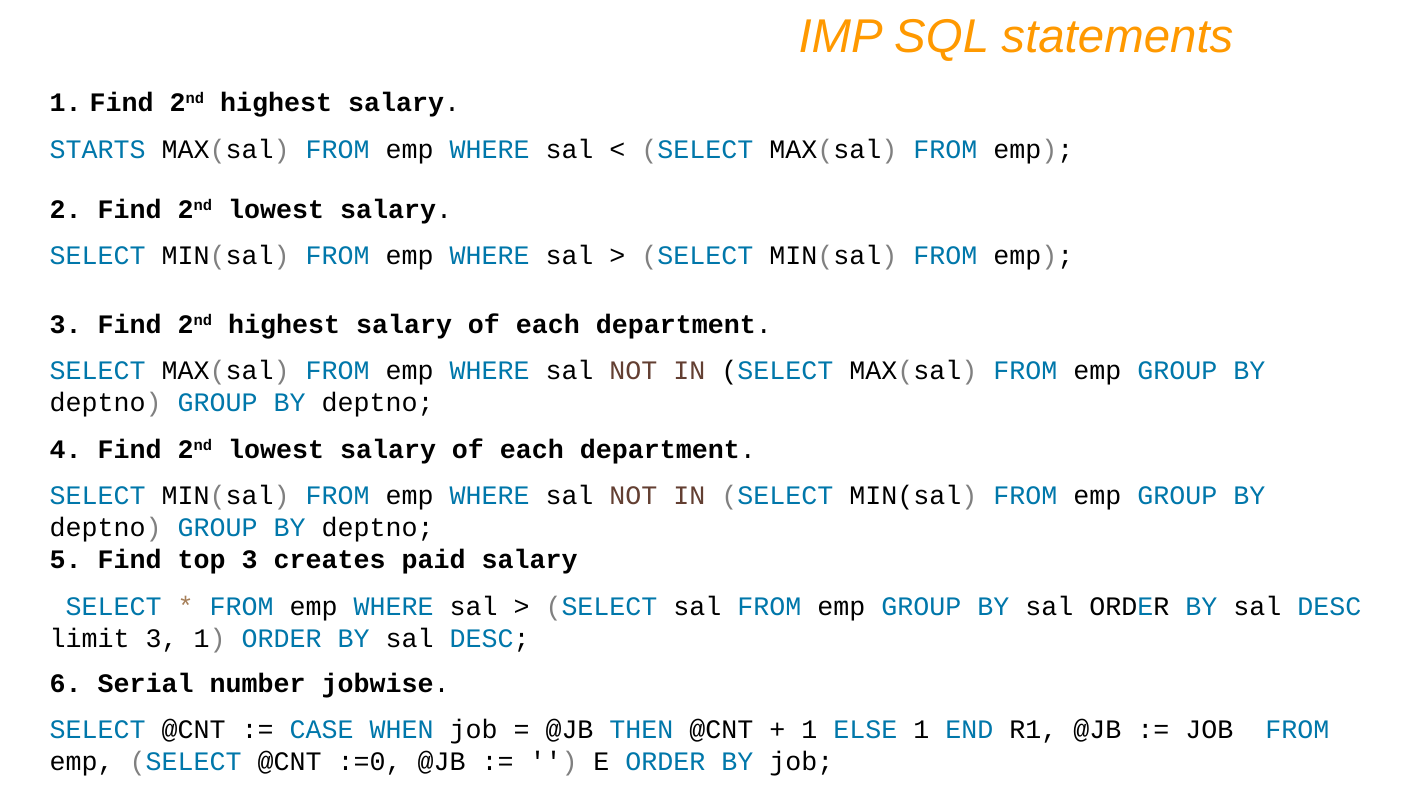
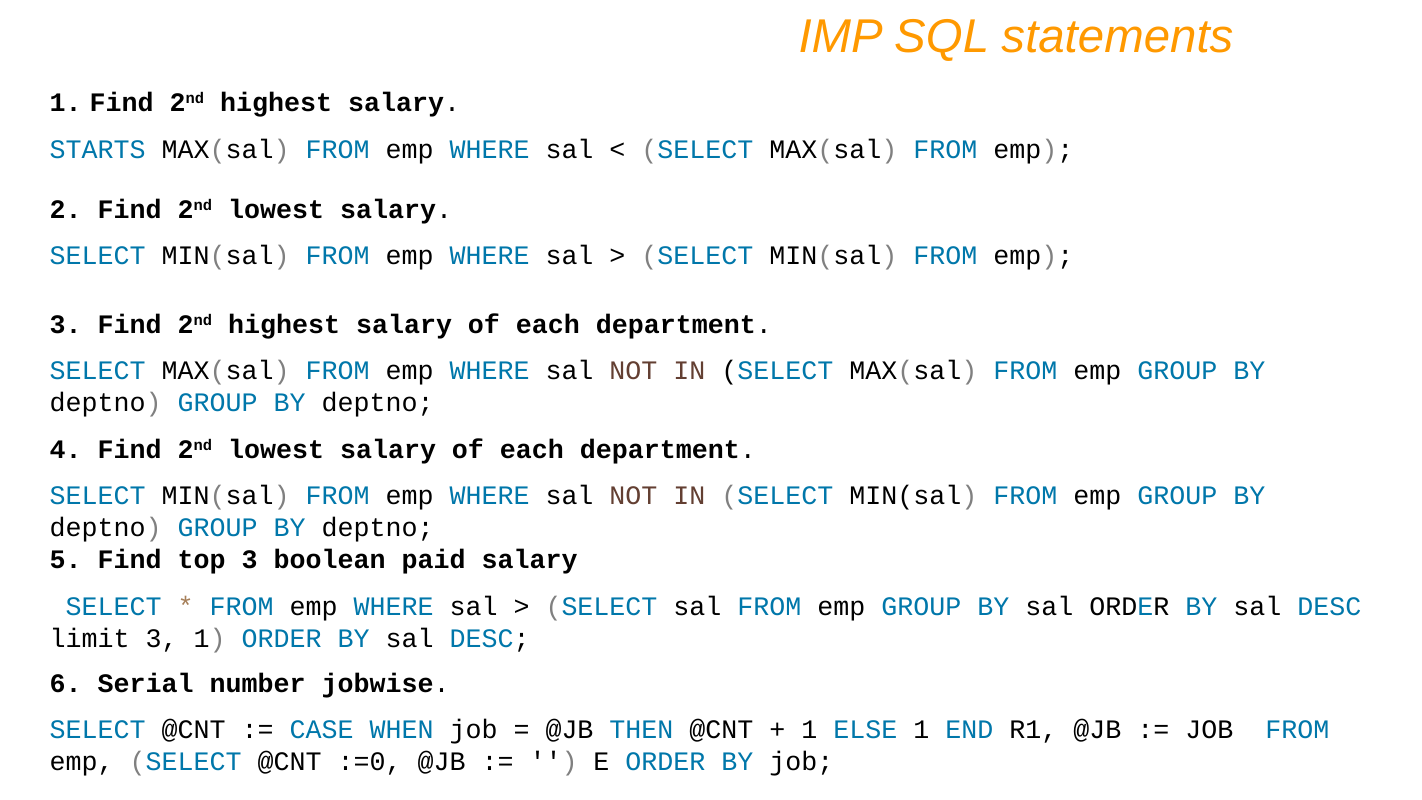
creates: creates -> boolean (330, 560)
